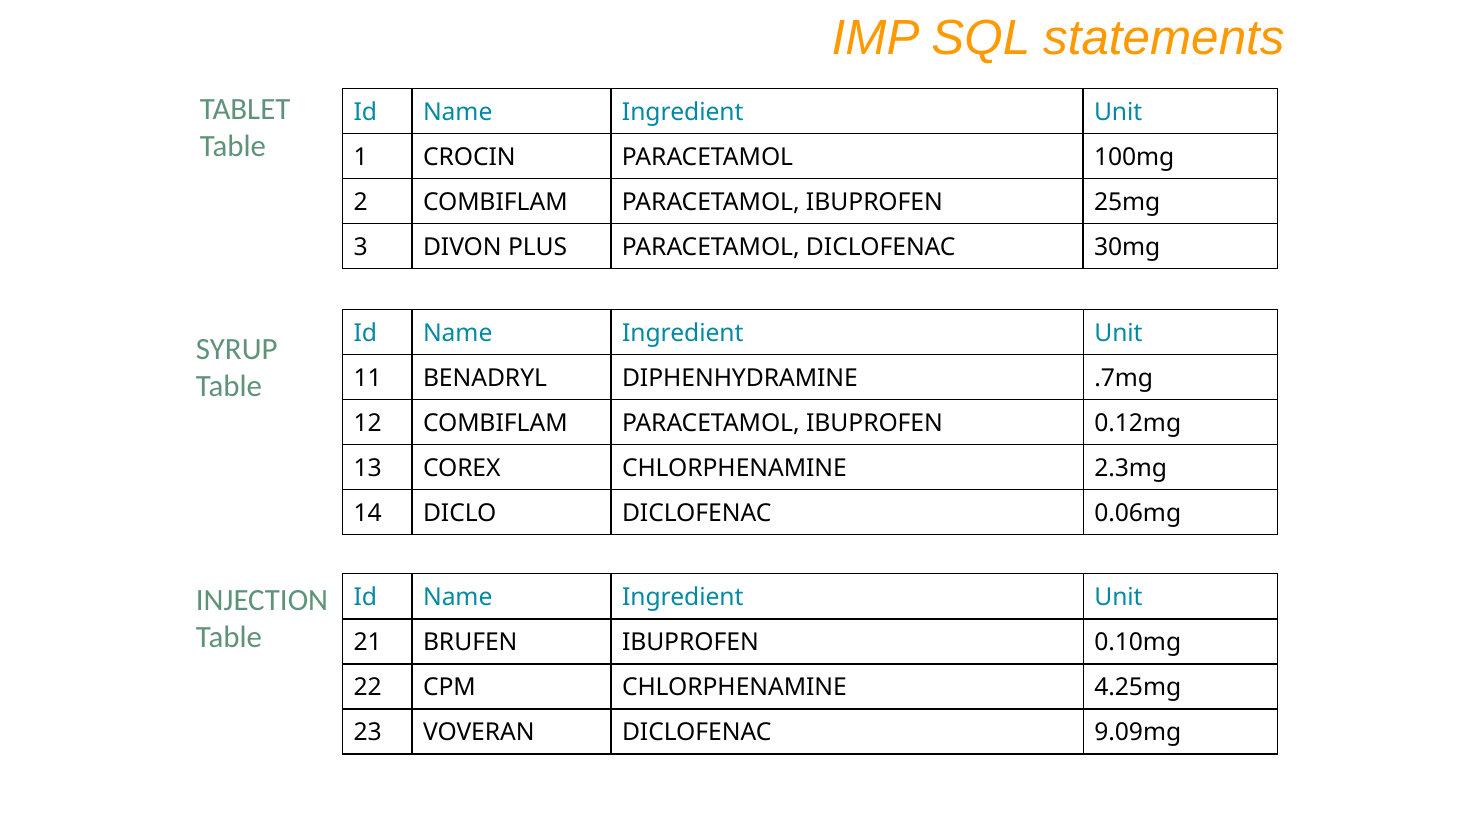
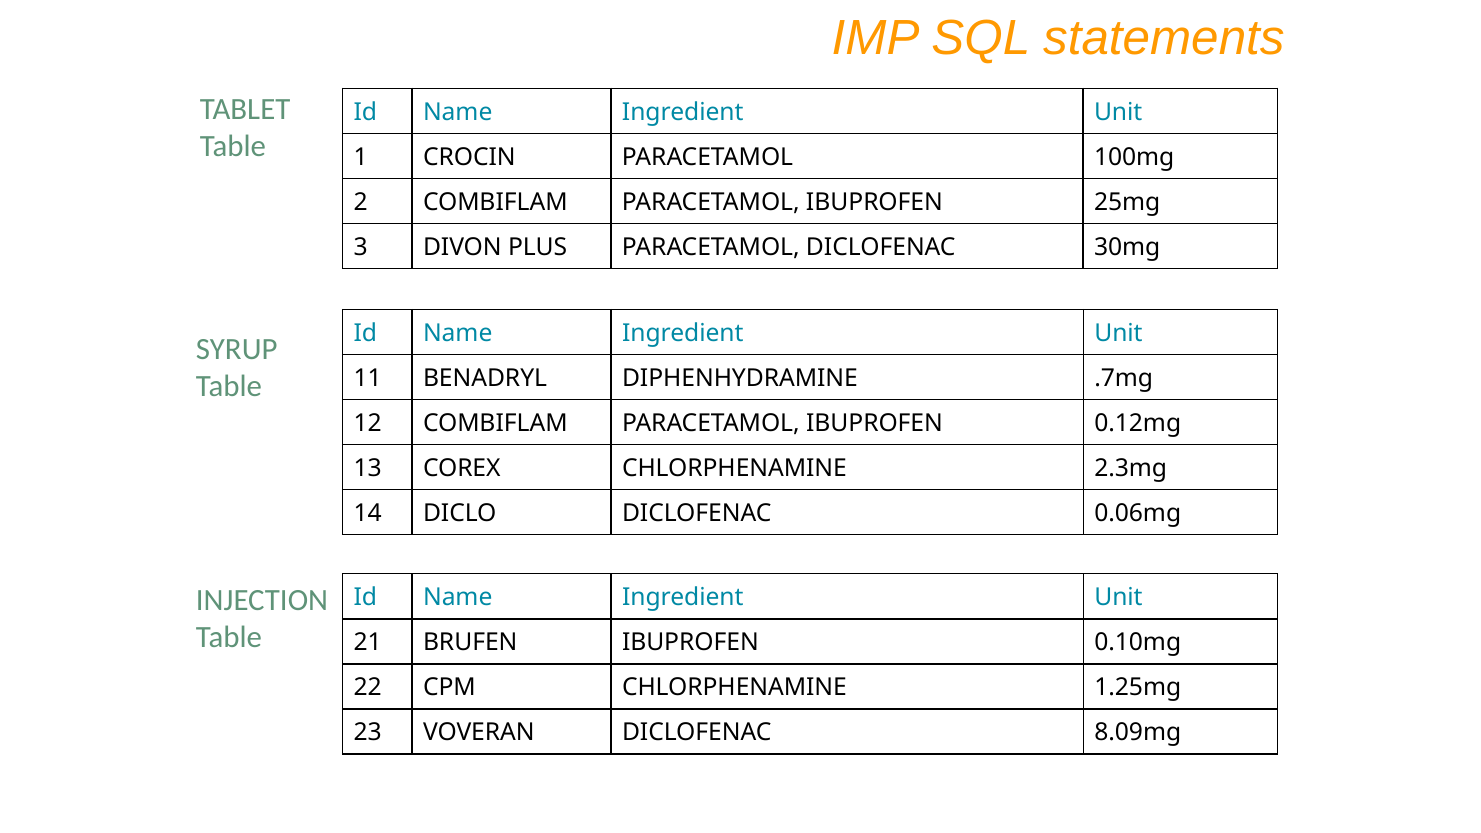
4.25mg: 4.25mg -> 1.25mg (1138, 688)
9.09mg: 9.09mg -> 8.09mg (1138, 733)
